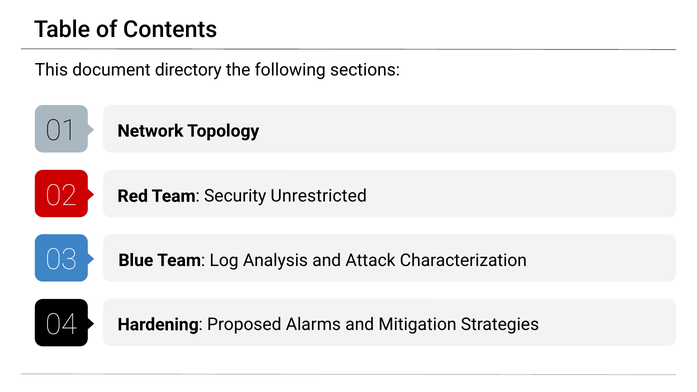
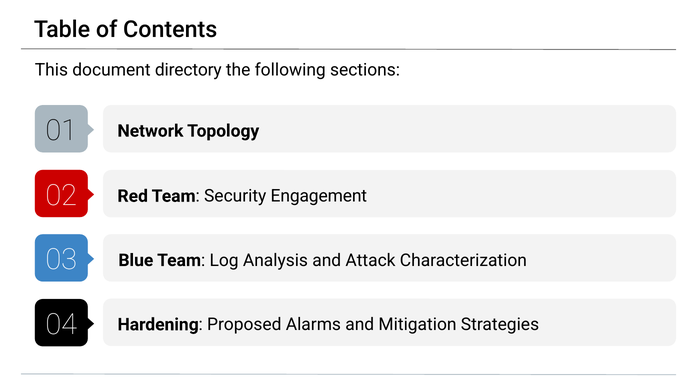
Unrestricted: Unrestricted -> Engagement (319, 196)
